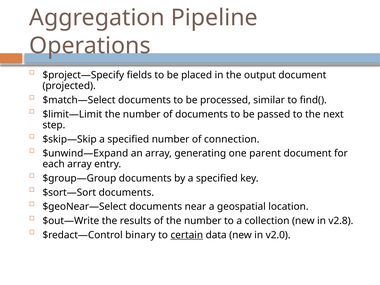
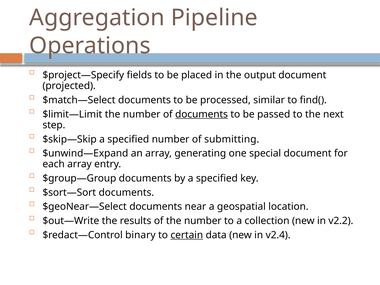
documents underline: none -> present (202, 114)
connection: connection -> submitting (232, 139)
parent: parent -> special (265, 153)
v2.8: v2.8 -> v2.2 (341, 221)
v2.0: v2.0 -> v2.4 (278, 235)
